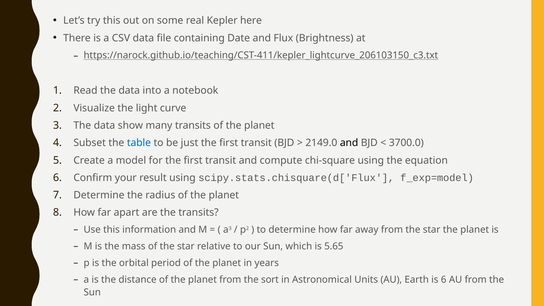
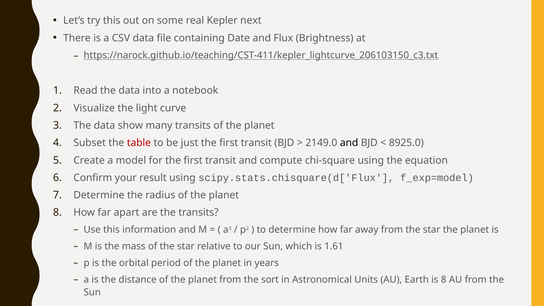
here: here -> next (251, 21)
table colour: blue -> red (139, 143)
3700.0: 3700.0 -> 8925.0 (406, 143)
5.65: 5.65 -> 1.61 (334, 246)
is 6: 6 -> 8 (444, 280)
